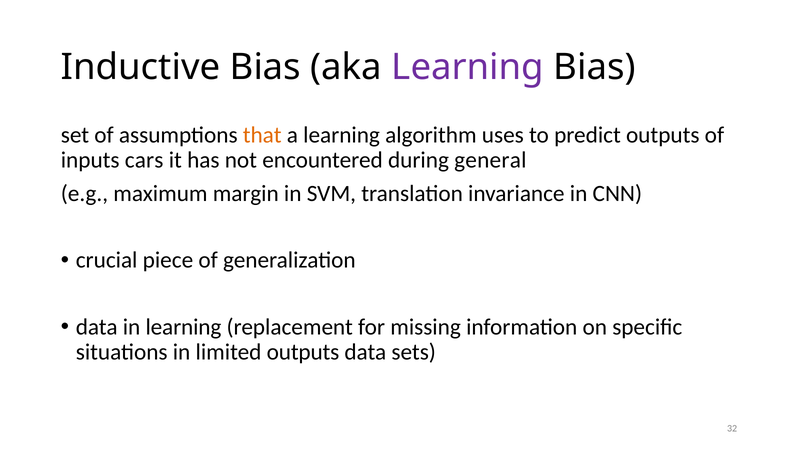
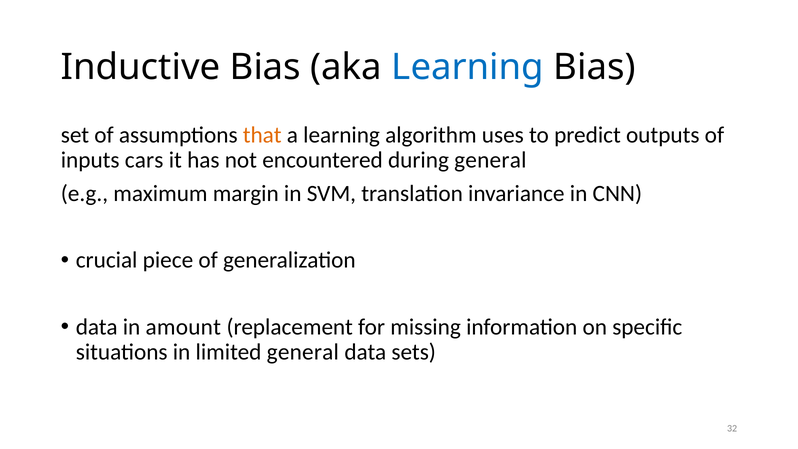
Learning colour: purple -> blue (468, 67)
in learning: learning -> amount (183, 327)
limited outputs: outputs -> general (303, 352)
